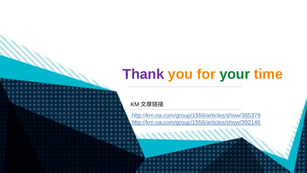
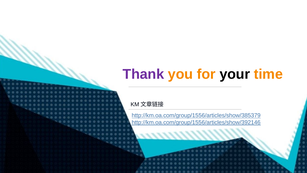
your colour: green -> black (235, 74)
